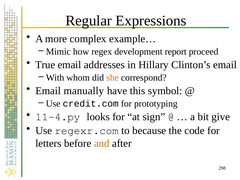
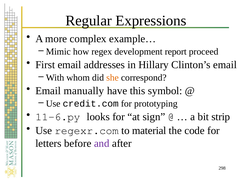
True: True -> First (45, 65)
11-4.py: 11-4.py -> 11-6.py (58, 117)
give: give -> strip (221, 117)
because: because -> material (149, 131)
and colour: orange -> purple (102, 143)
